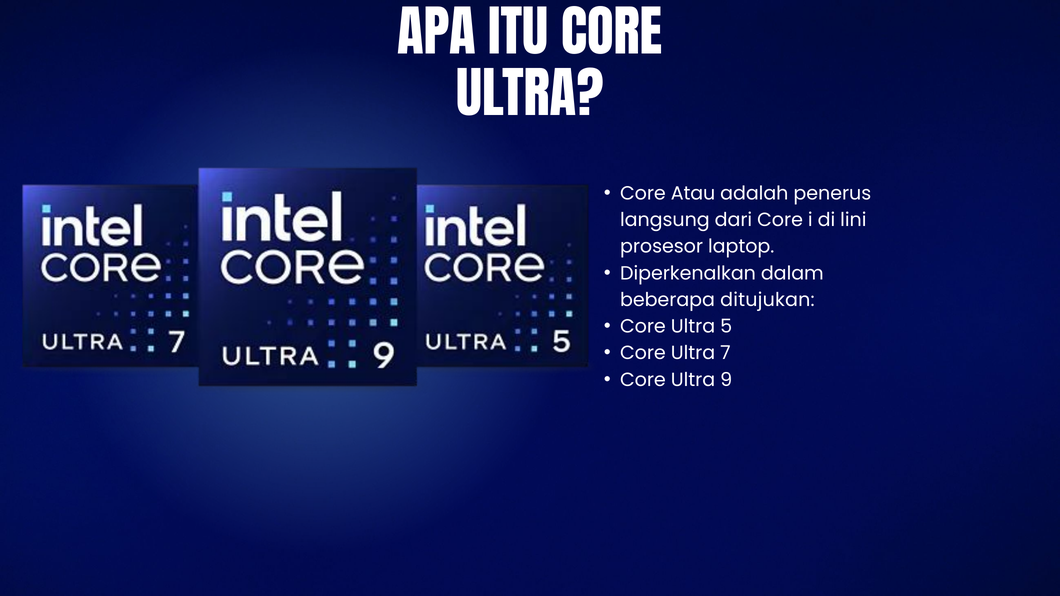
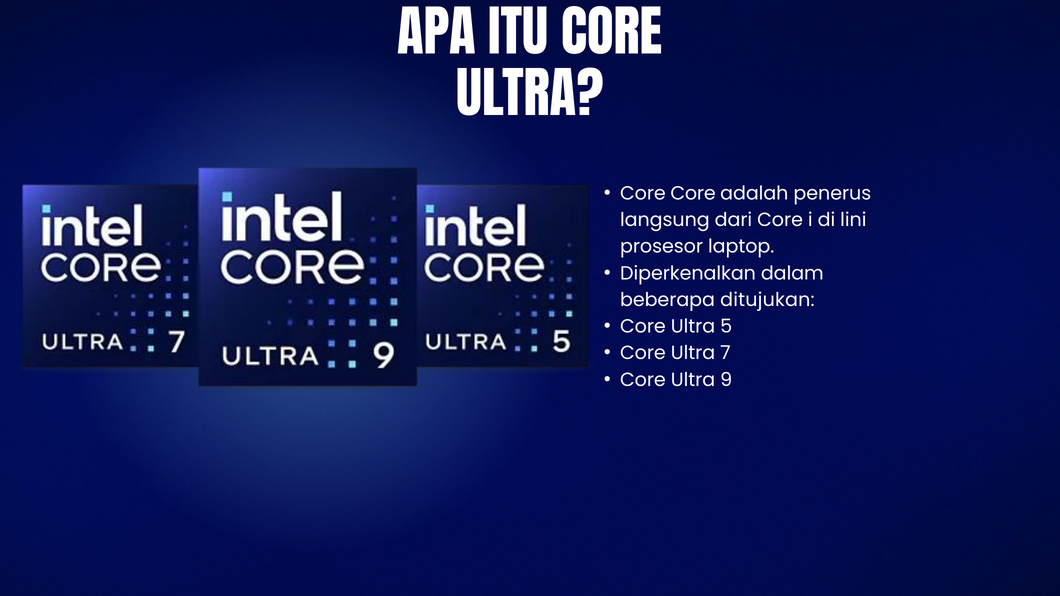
Core Atau: Atau -> Core (693, 193)
